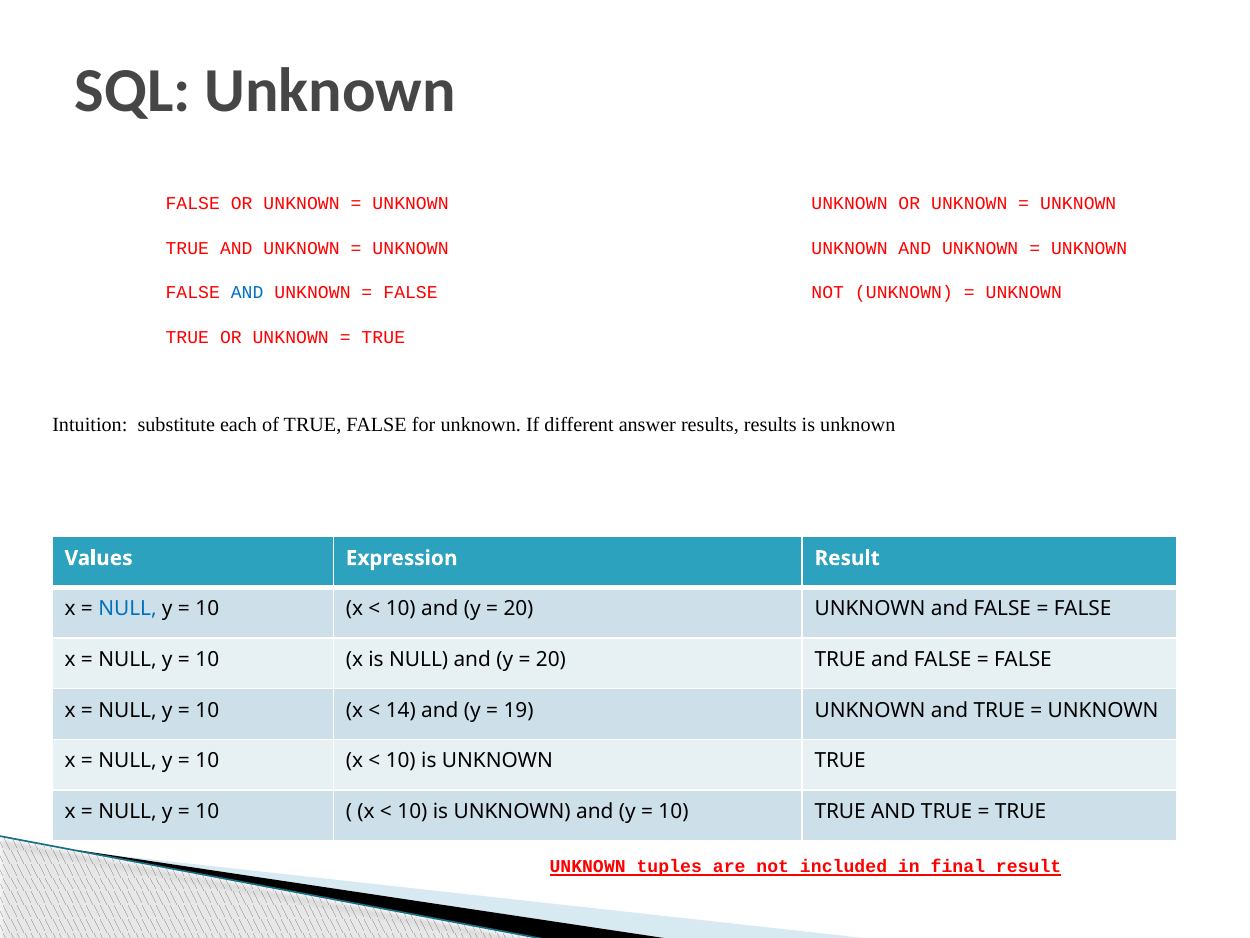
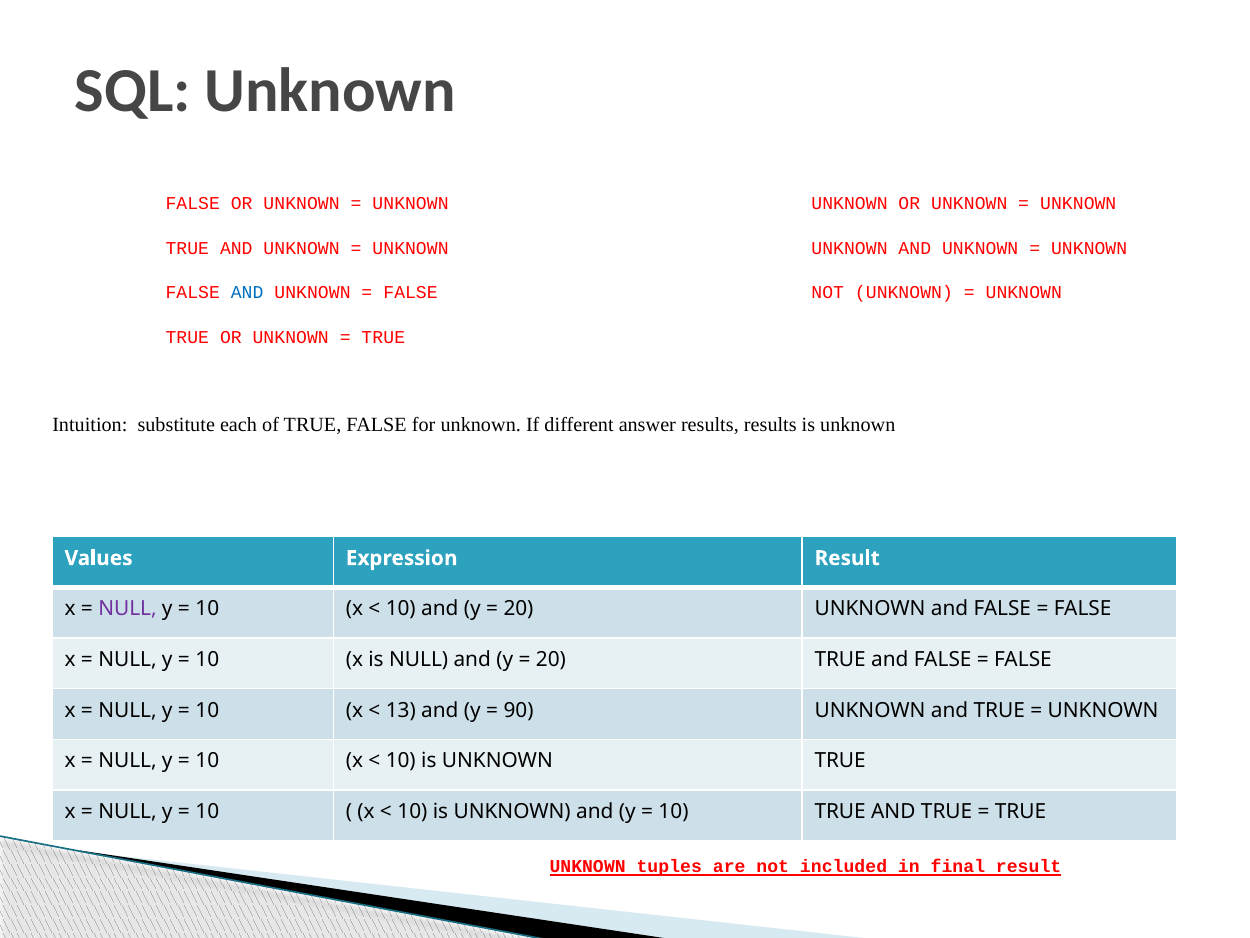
NULL colour: blue -> purple (128, 609)
14: 14 -> 13 (401, 710)
19: 19 -> 90 (519, 710)
